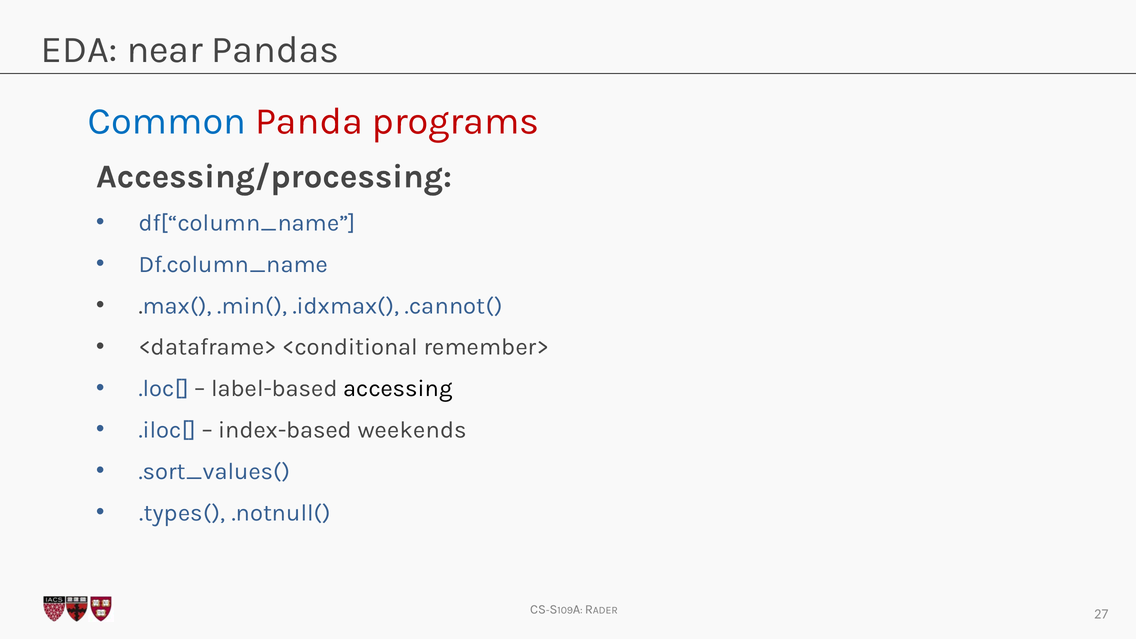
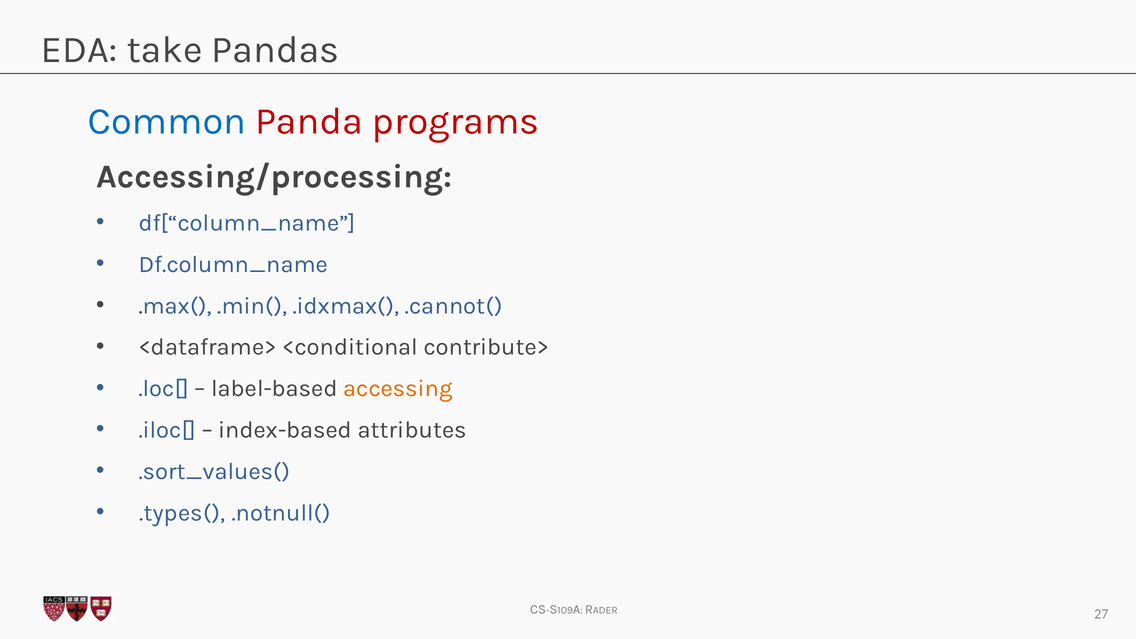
near: near -> take (165, 50)
remember>: remember> -> contribute> (486, 347)
accessing colour: black -> orange (398, 389)
weekends: weekends -> attributes (412, 430)
